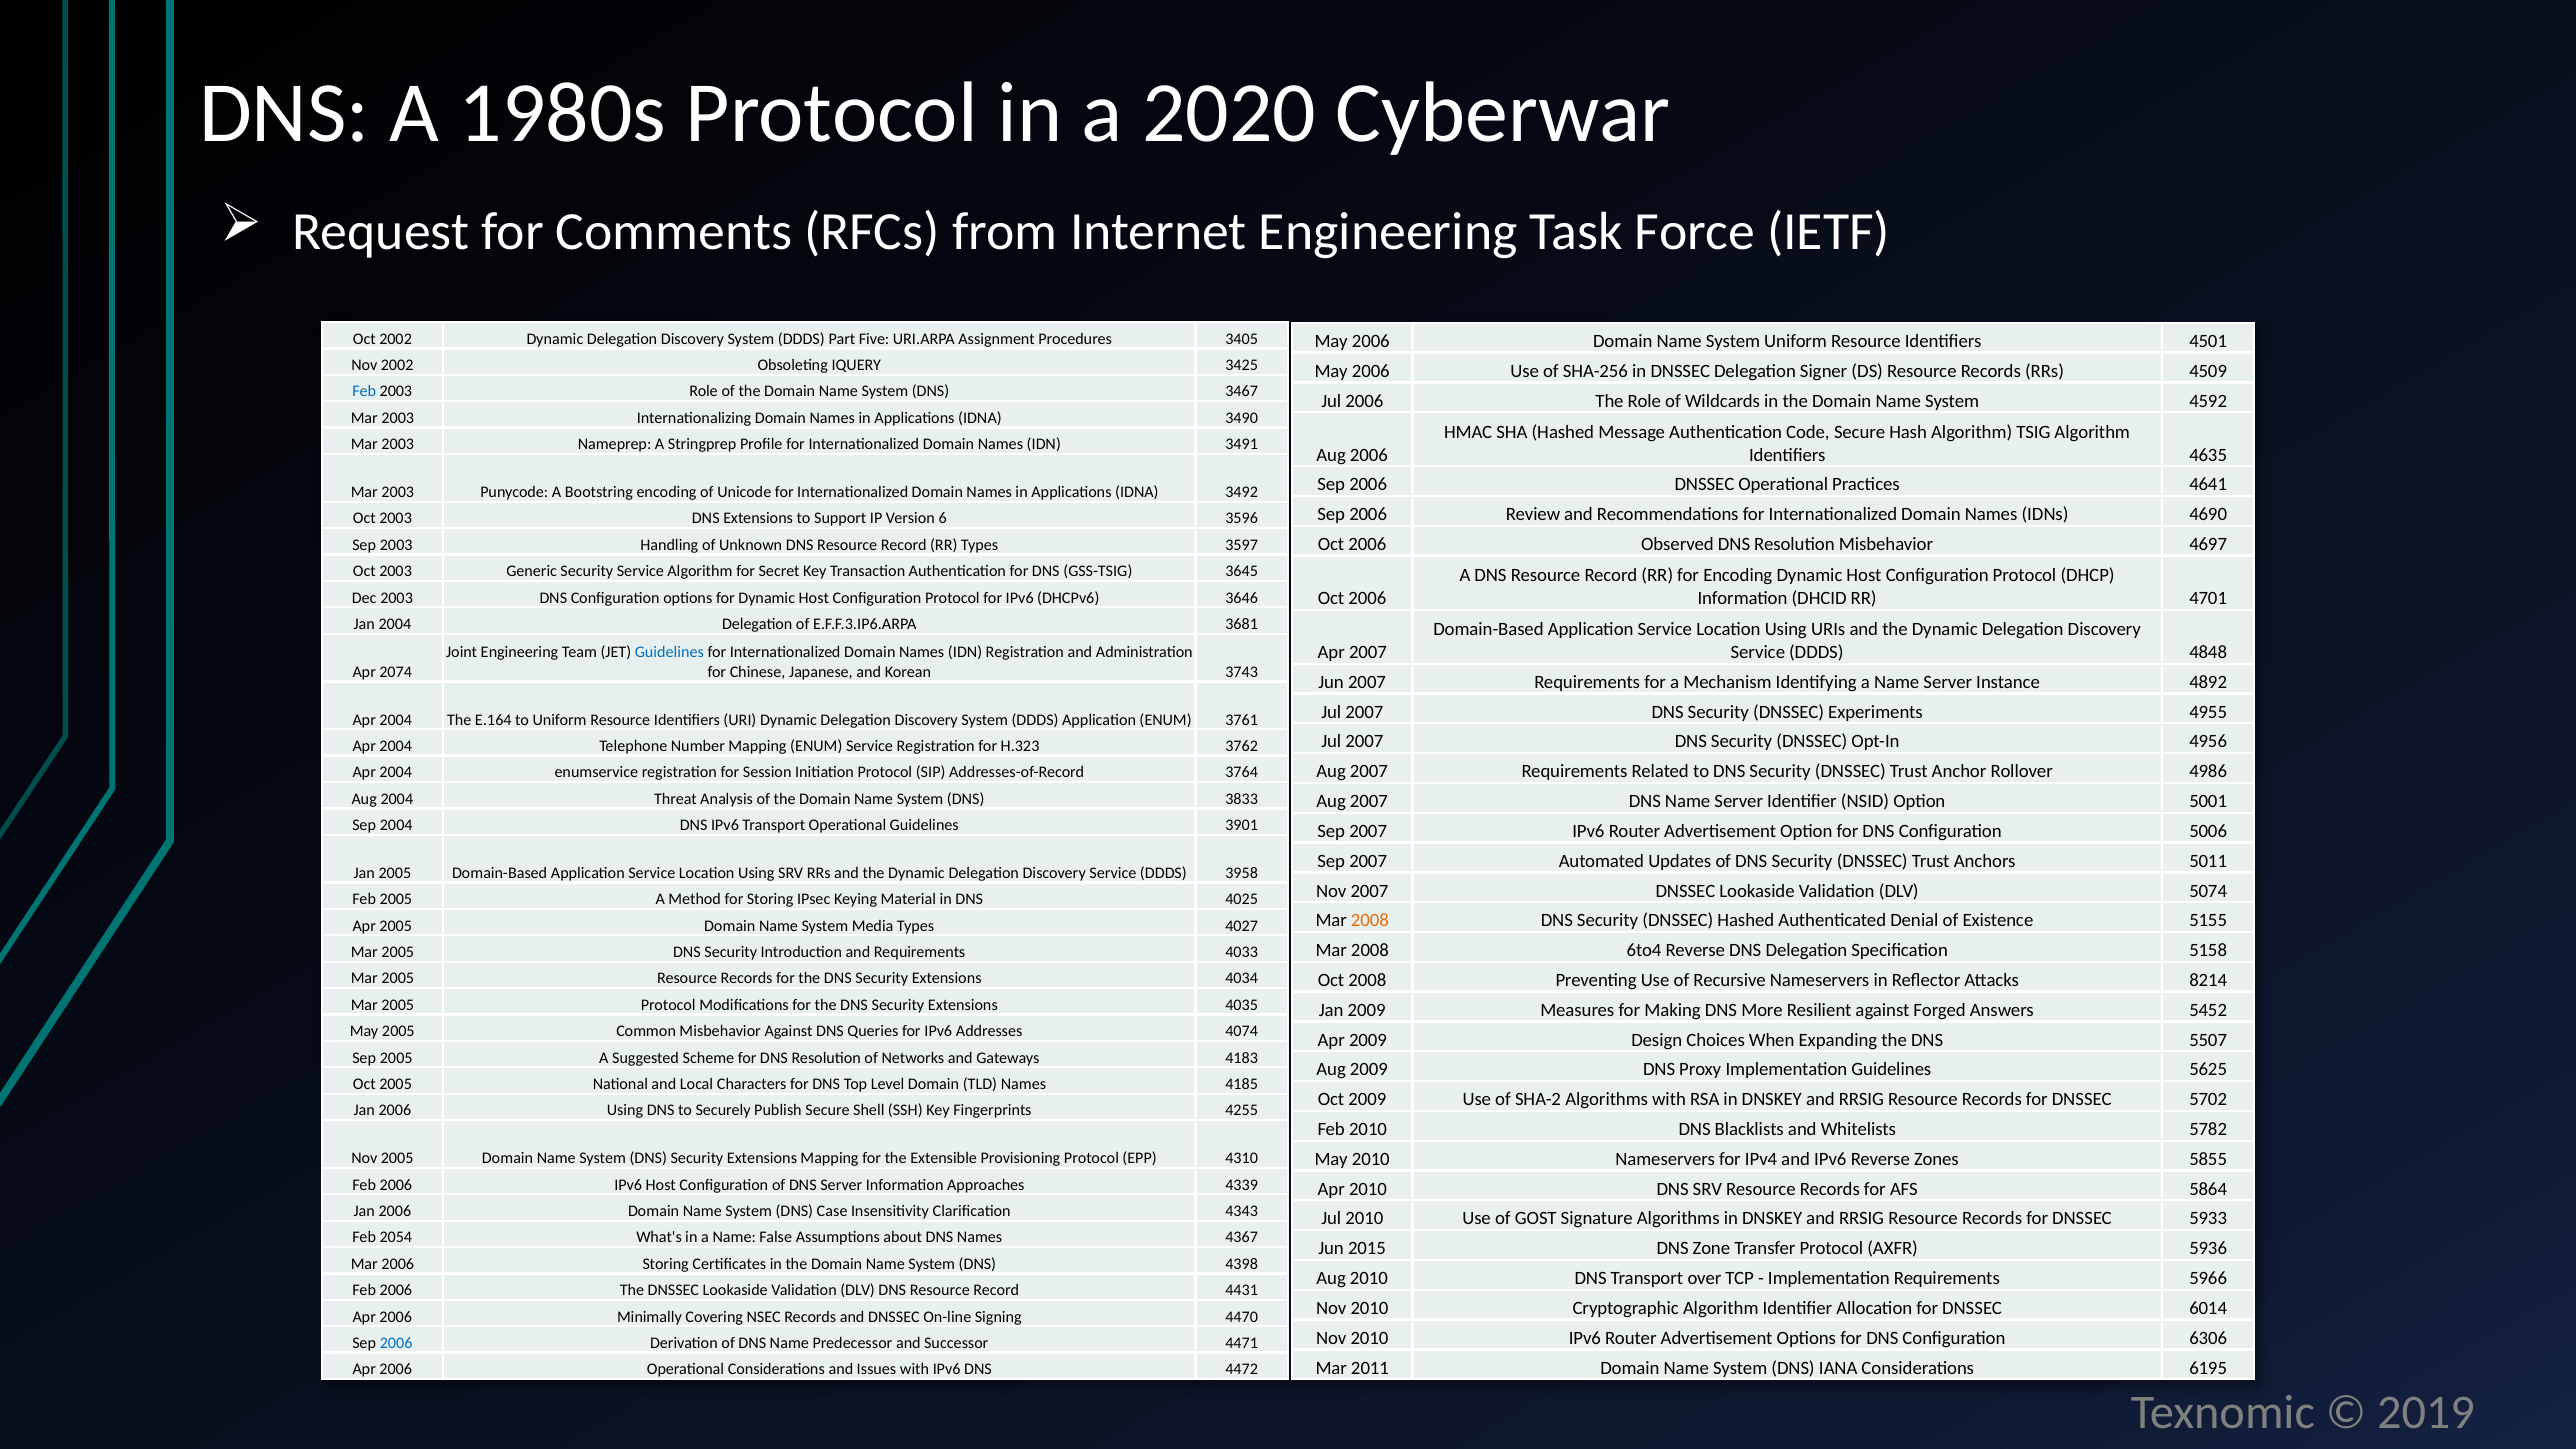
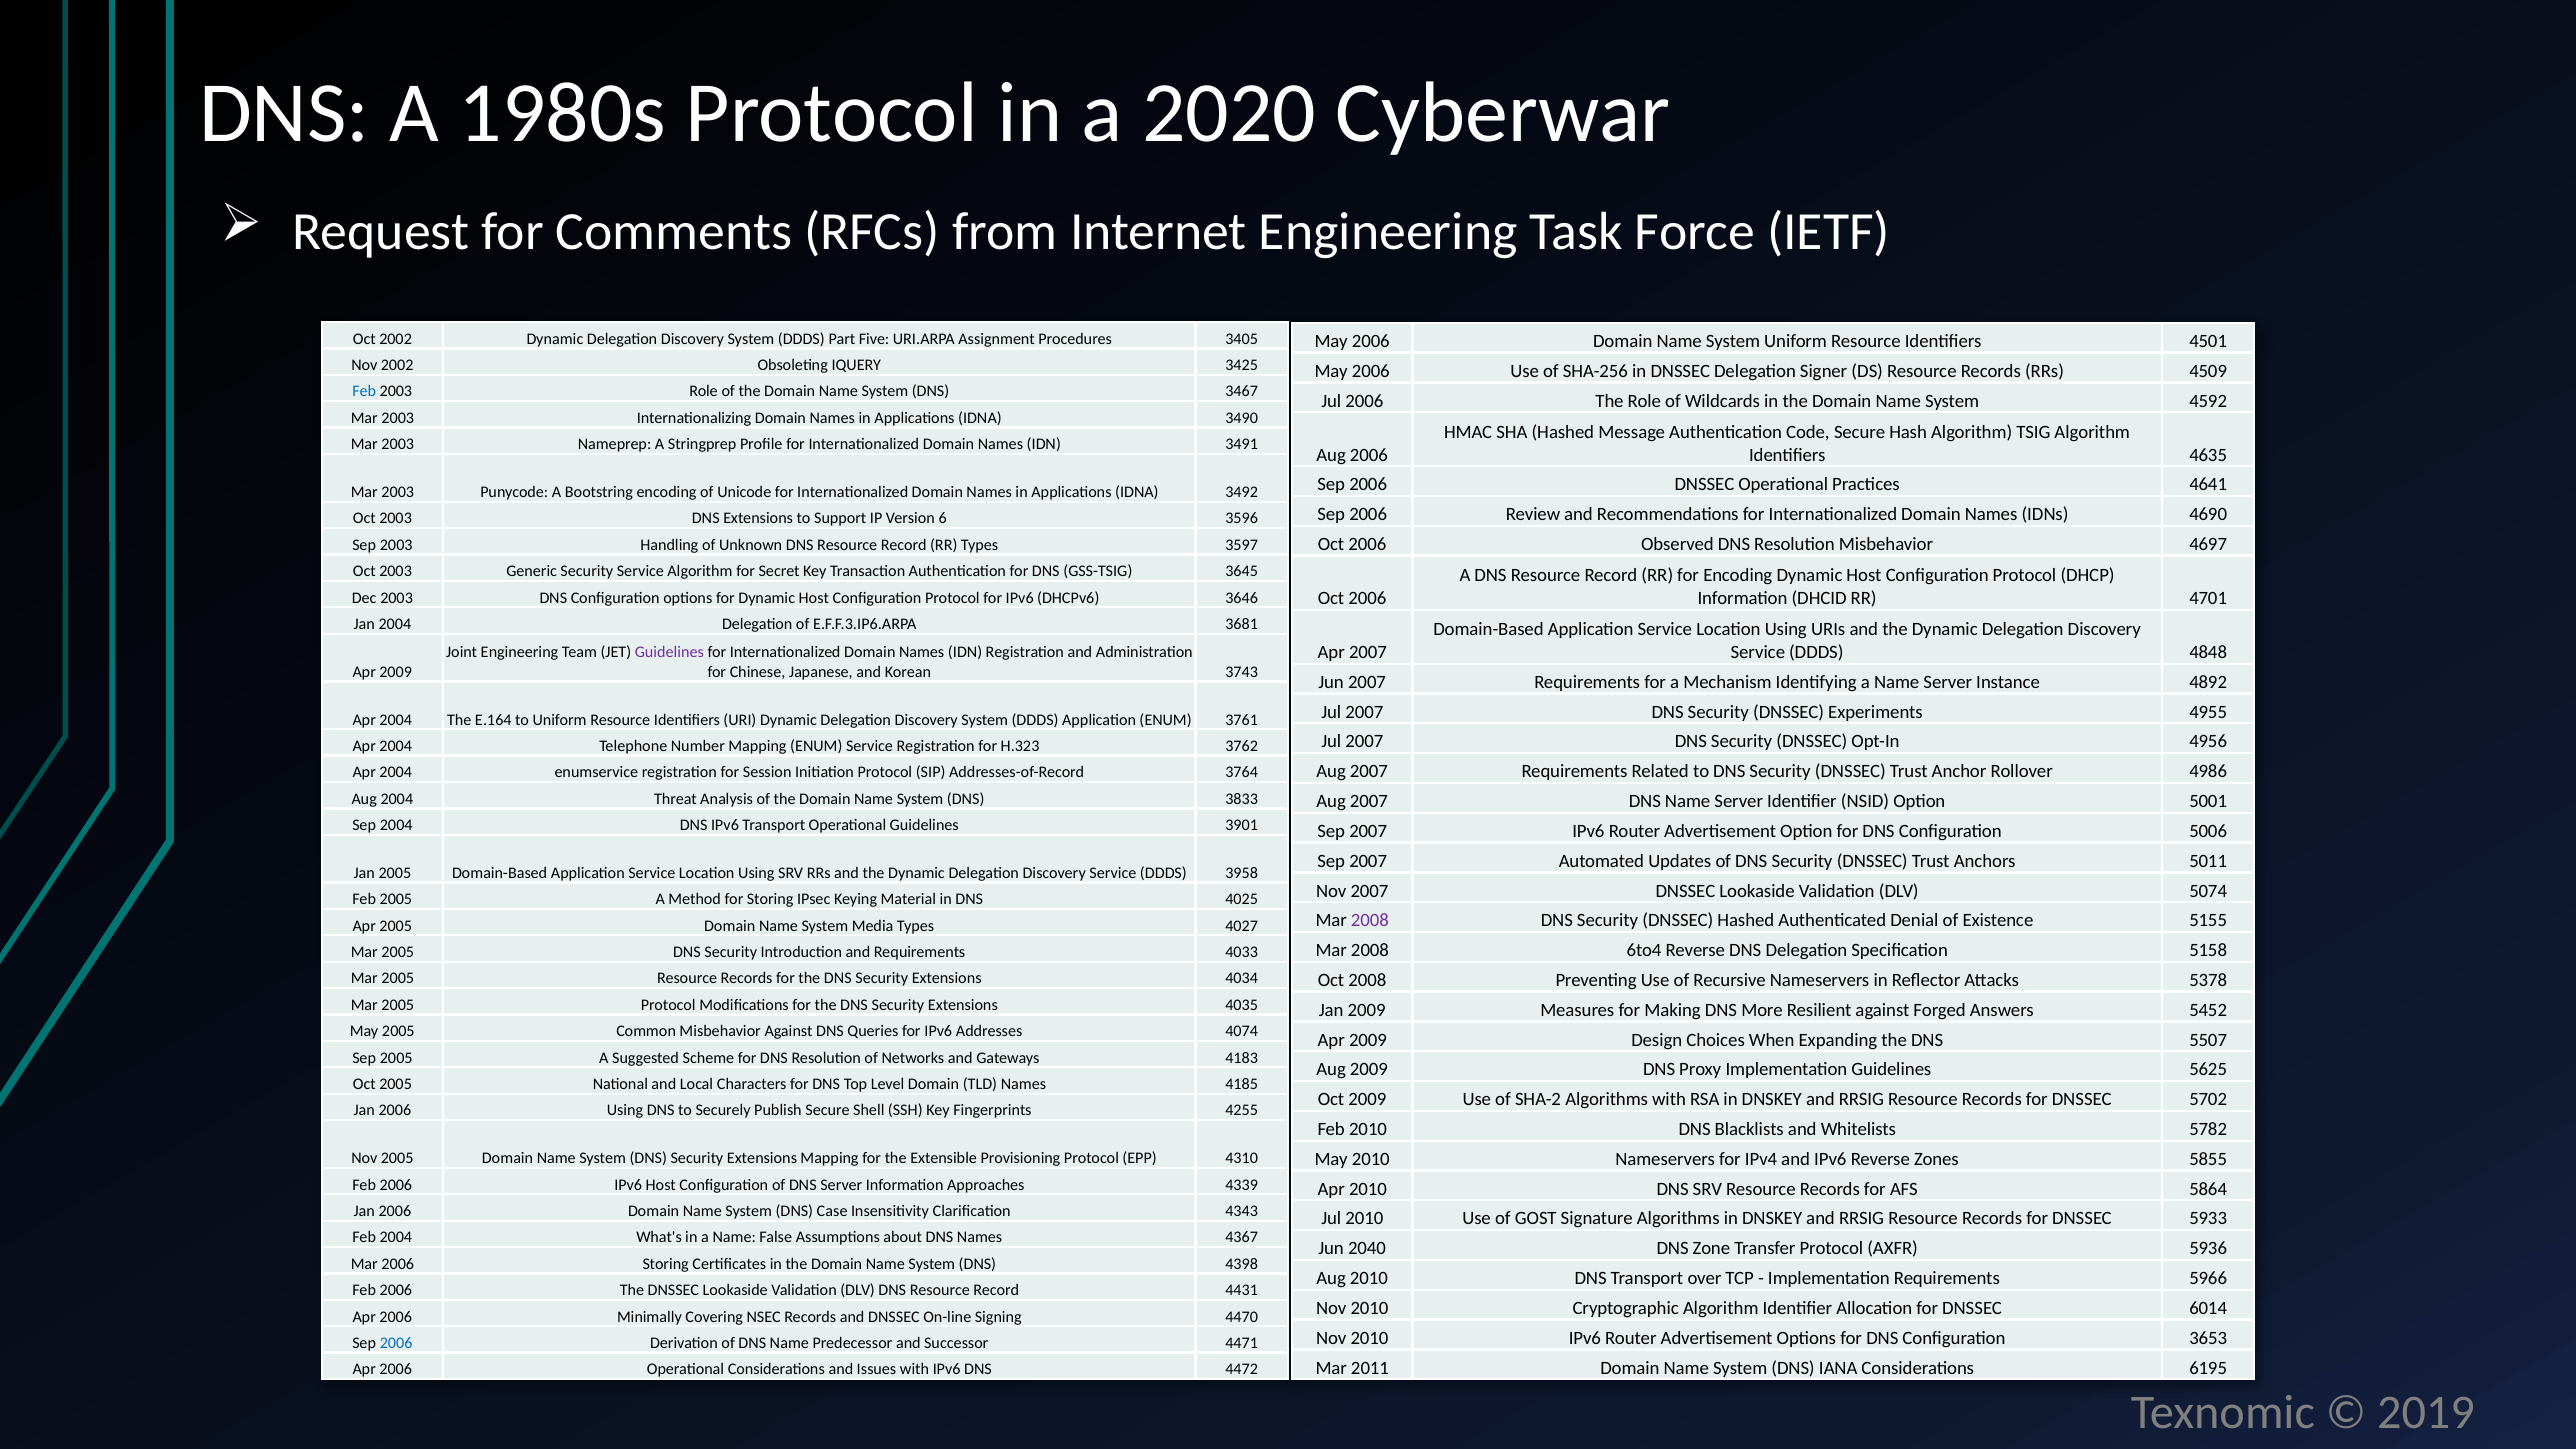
Guidelines colour: blue -> purple (669, 652)
2074: 2074 -> 2009 (396, 672)
2008 colour: orange -> purple (1370, 921)
8214: 8214 -> 5378 (2208, 981)
Feb 2054: 2054 -> 2004 (396, 1238)
2015: 2015 -> 2040 (1367, 1249)
6306: 6306 -> 3653 (2208, 1338)
